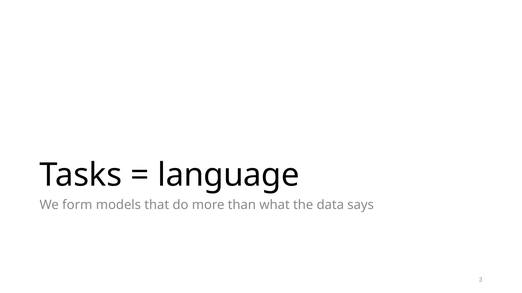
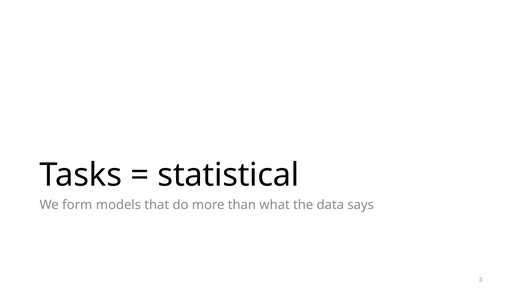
language: language -> statistical (228, 176)
